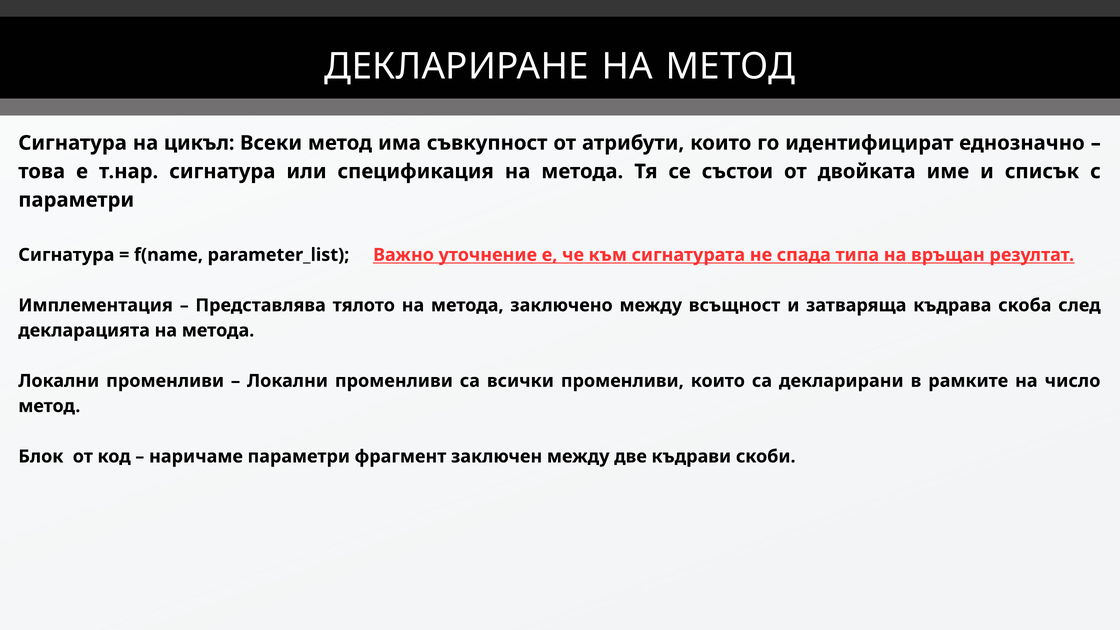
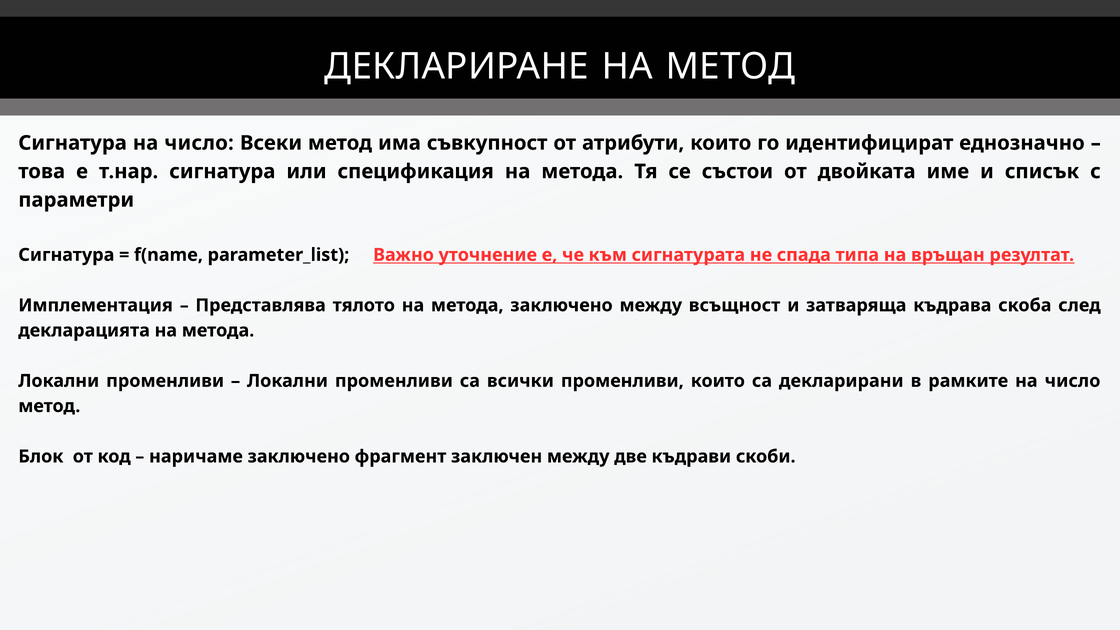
Сигнатура на цикъл: цикъл -> число (199, 143)
наричаме параметри: параметри -> заключено (299, 457)
